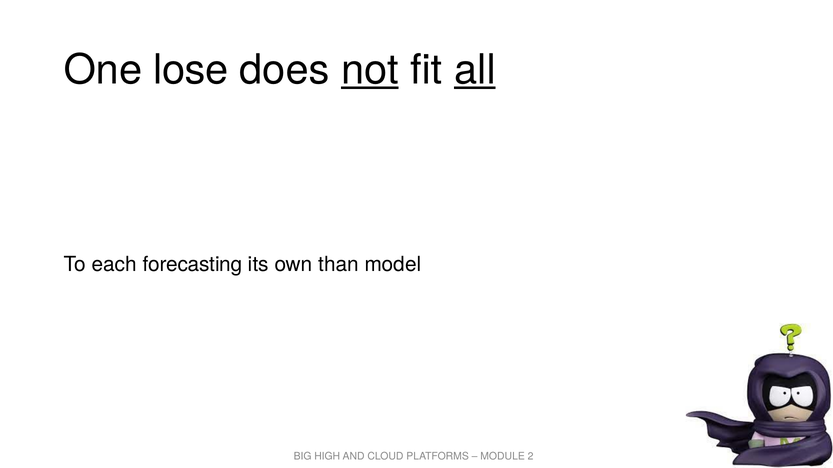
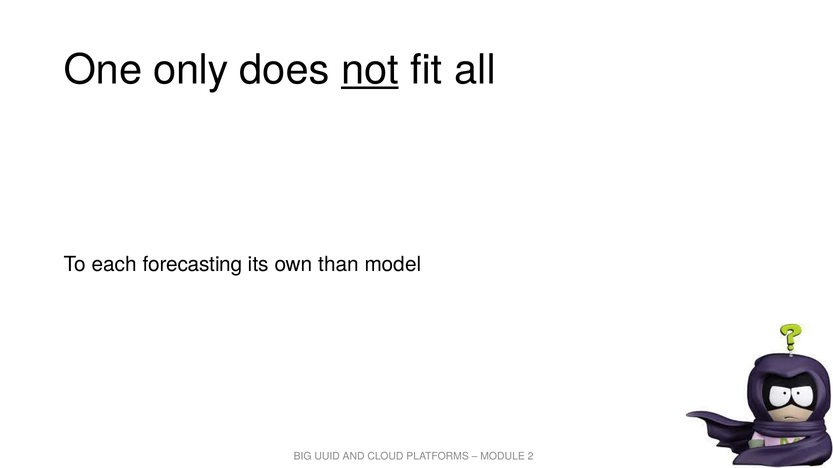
lose: lose -> only (191, 70)
all underline: present -> none (475, 70)
HIGH: HIGH -> UUID (327, 457)
